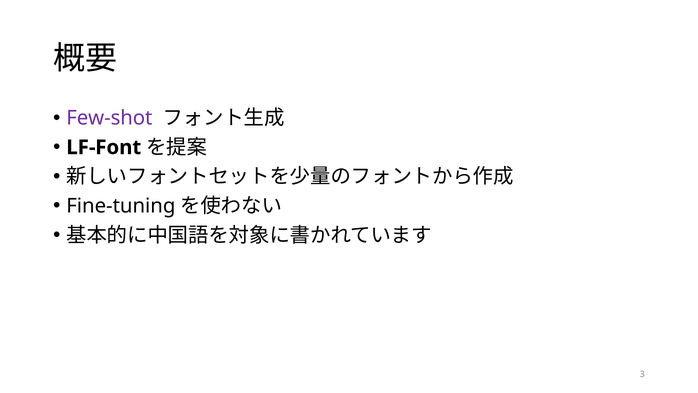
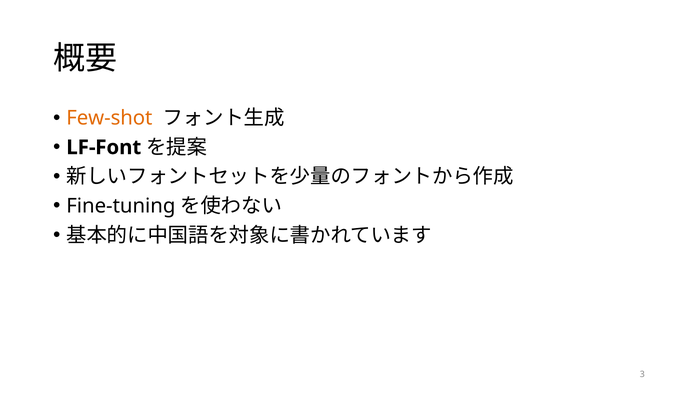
Few-shot colour: purple -> orange (109, 118)
